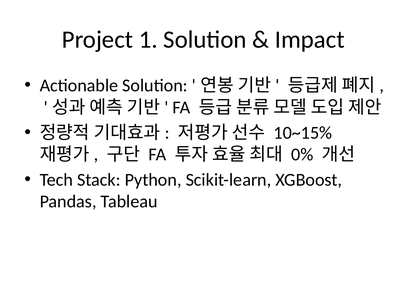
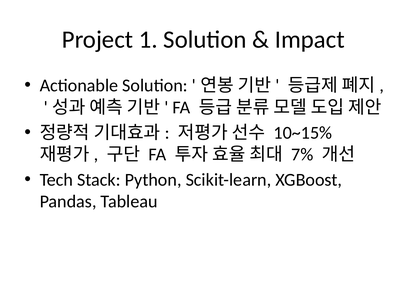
0%: 0% -> 7% (302, 154)
